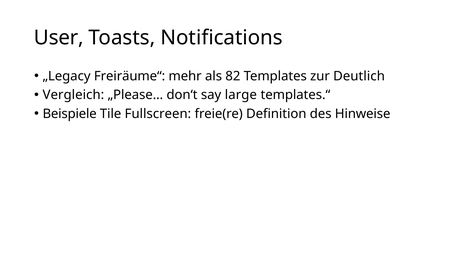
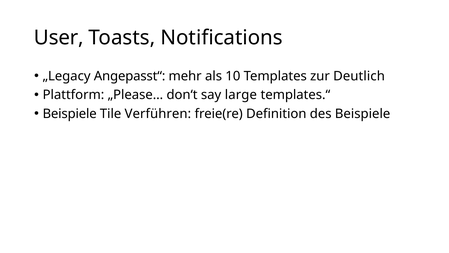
Freiräume“: Freiräume“ -> Angepasst“ (130, 76)
82: 82 -> 10 (233, 76)
Vergleich: Vergleich -> Plattform (73, 95)
Fullscreen: Fullscreen -> Verführen (158, 114)
des Hinweise: Hinweise -> Beispiele (363, 114)
